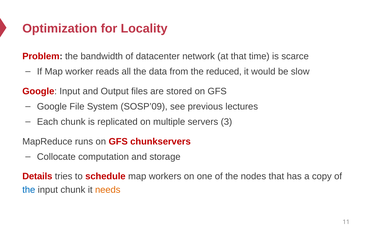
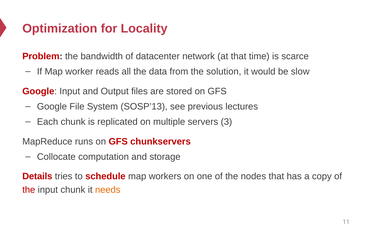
reduced: reduced -> solution (224, 72)
SOSP’09: SOSP’09 -> SOSP’13 (144, 106)
the colour: blue -> red (29, 189)
